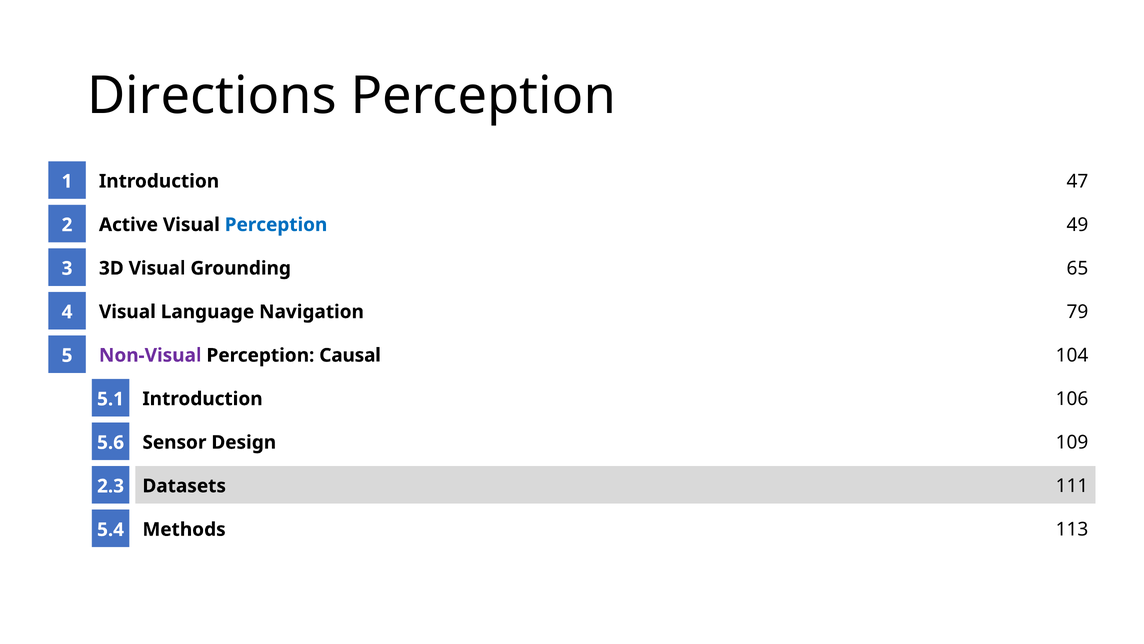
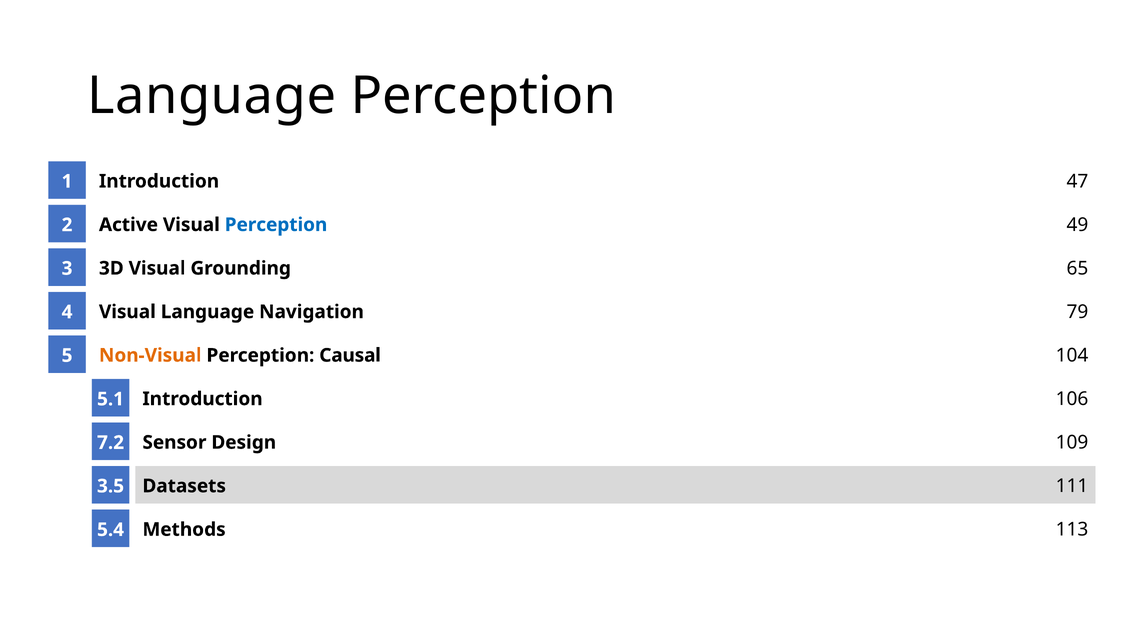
Directions: Directions -> Language (212, 96)
Non-Visual colour: purple -> orange (150, 355)
5.6: 5.6 -> 7.2 (111, 442)
2.3: 2.3 -> 3.5 (111, 486)
